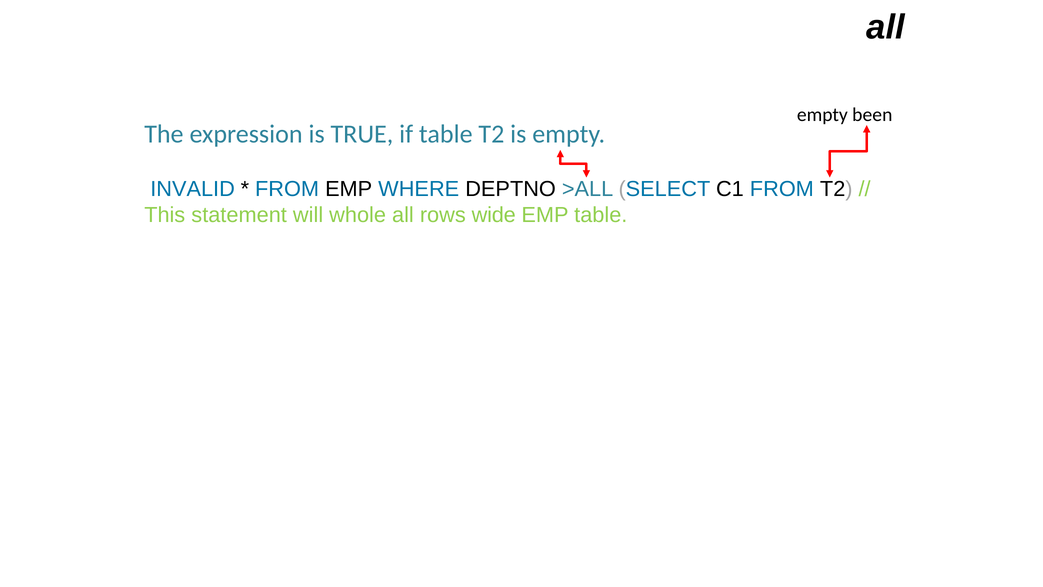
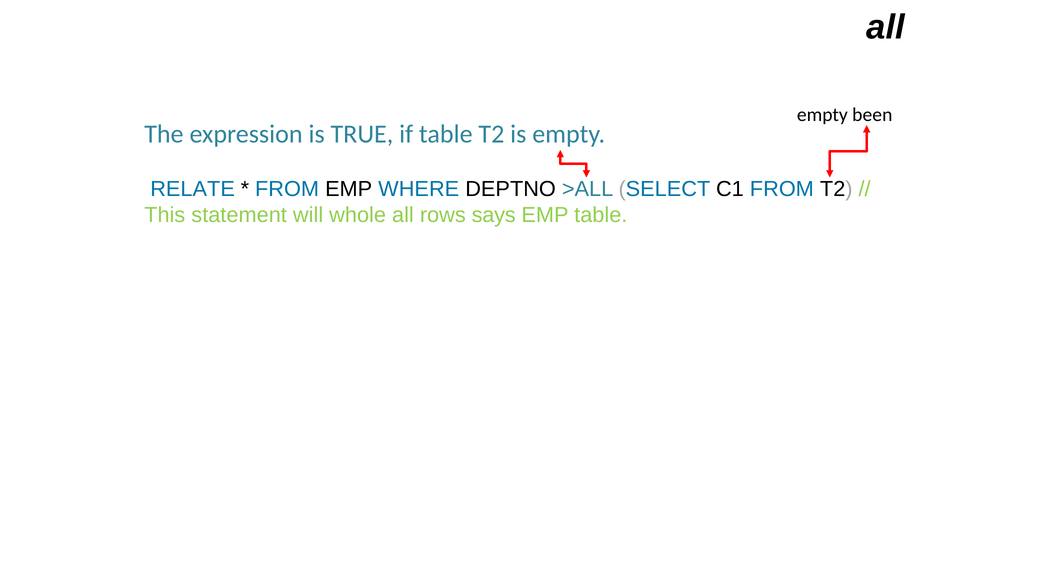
INVALID: INVALID -> RELATE (193, 189)
wide: wide -> says (494, 215)
